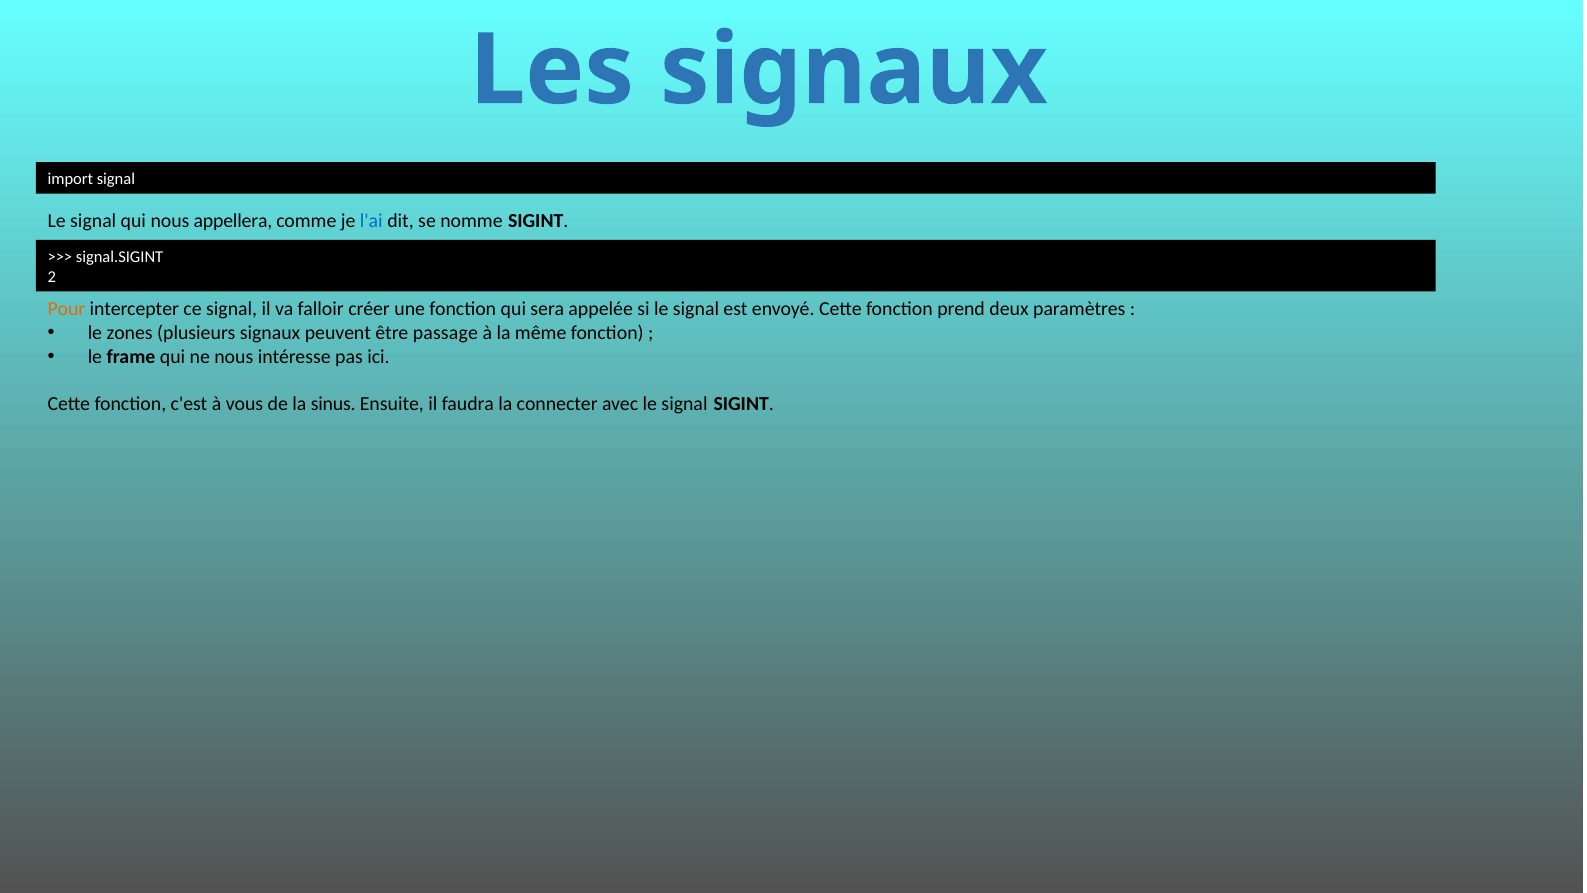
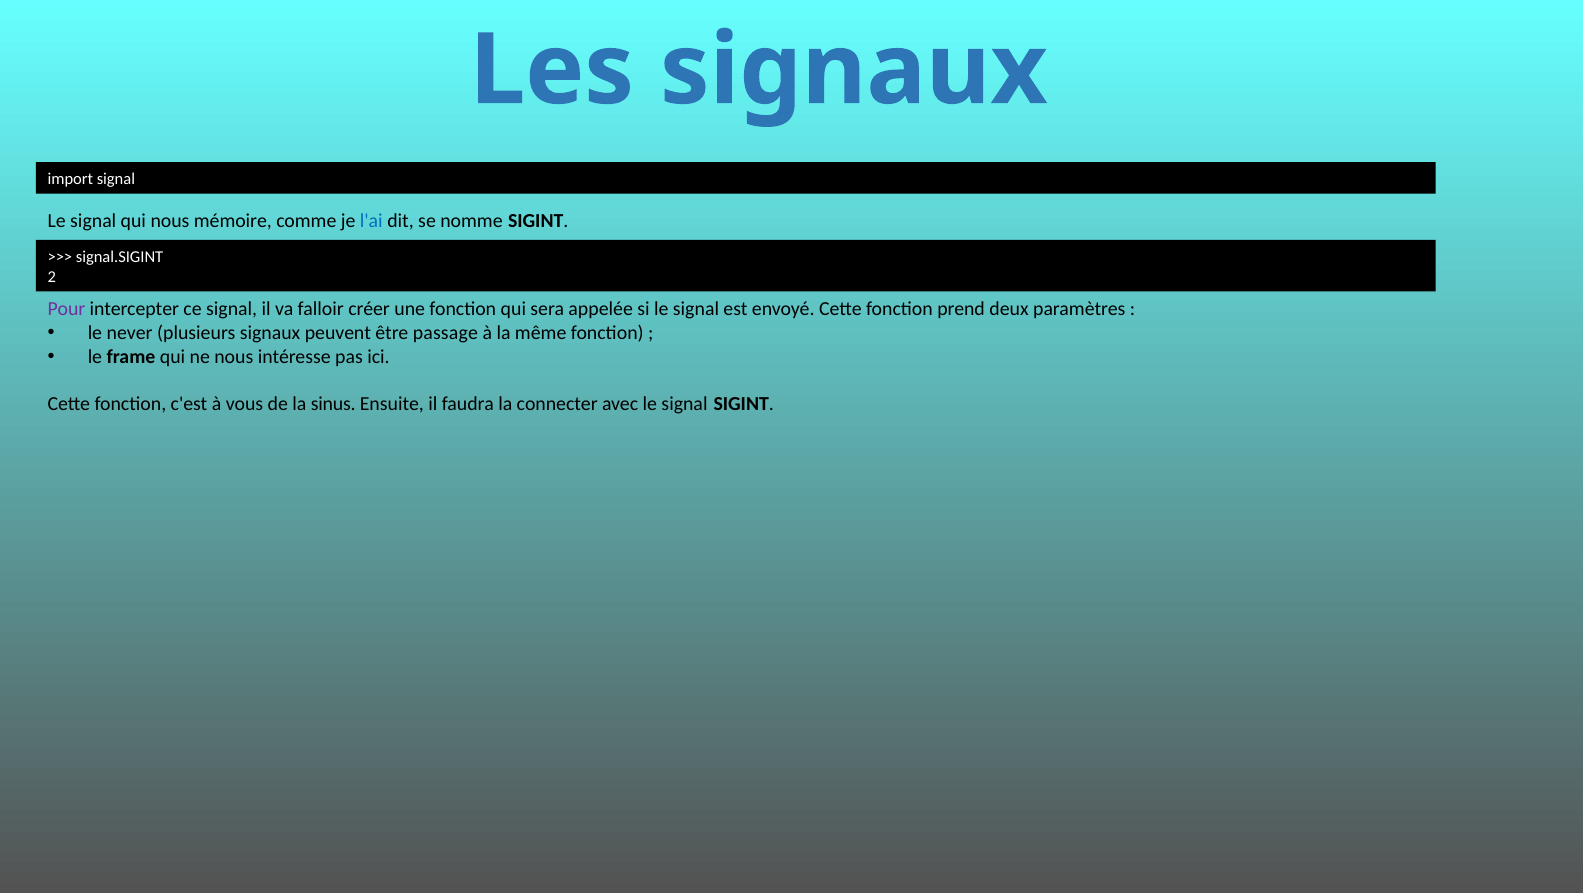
appellera: appellera -> mémoire (233, 221)
Pour colour: orange -> purple (66, 309)
zones: zones -> never (130, 333)
